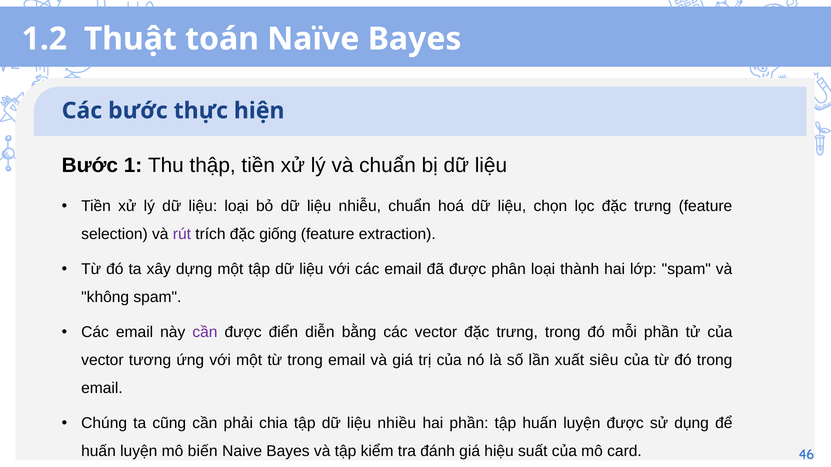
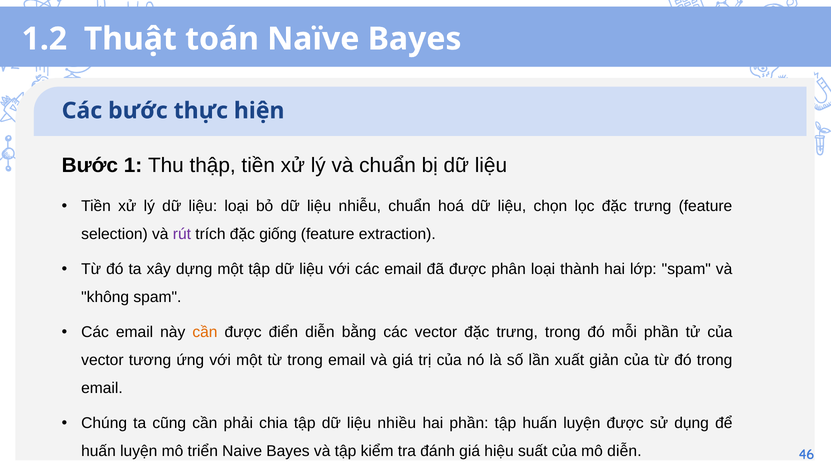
cần colour: purple -> orange (205, 333)
siêu: siêu -> giản (604, 361)
biến: biến -> triển (203, 452)
mô card: card -> diễn (624, 452)
